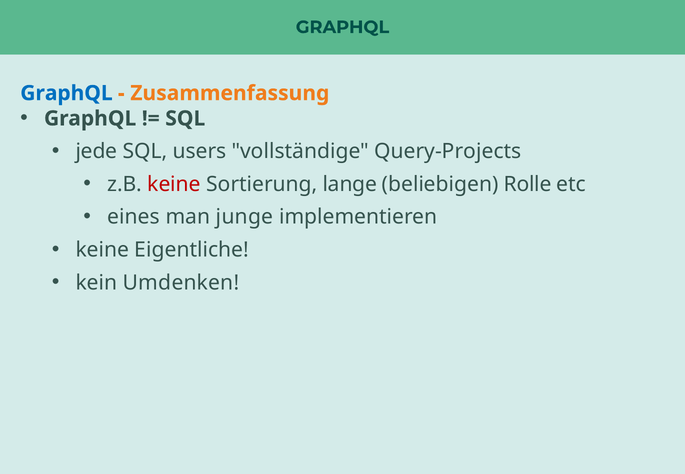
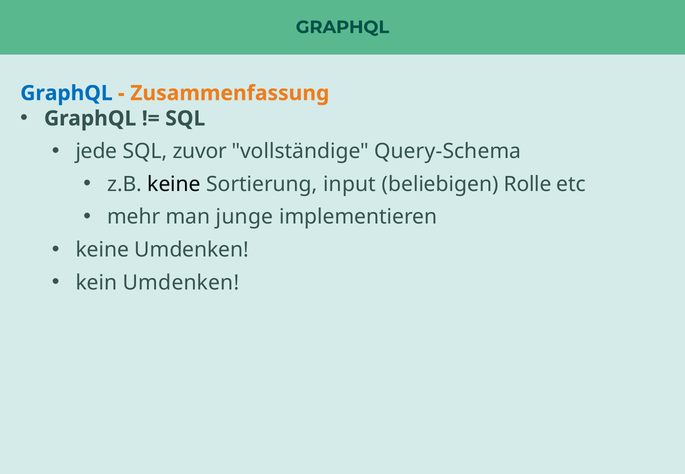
users: users -> zuvor (200, 151)
Query-Projects: Query-Projects -> Query-Schema (448, 151)
keine colour: red -> black (174, 184)
lange: lange -> input (350, 184)
eines: eines -> mehr (134, 217)
keine Eigentliche: Eigentliche -> Umdenken (192, 250)
